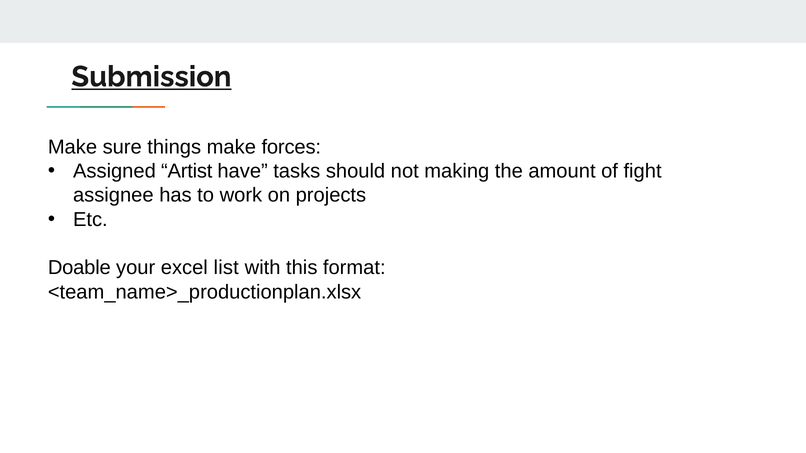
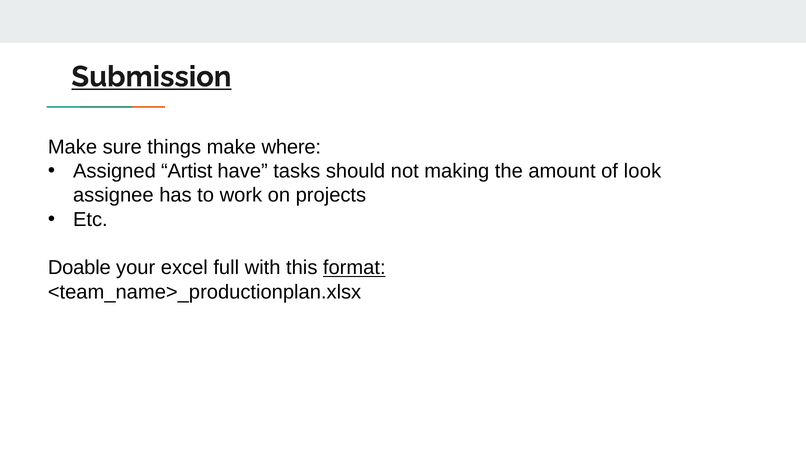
forces: forces -> where (291, 147)
fight: fight -> look (642, 171)
list: list -> full (226, 268)
format underline: none -> present (354, 268)
